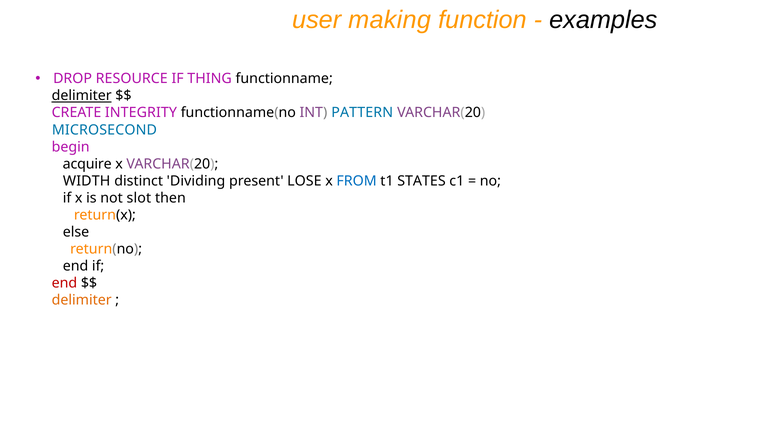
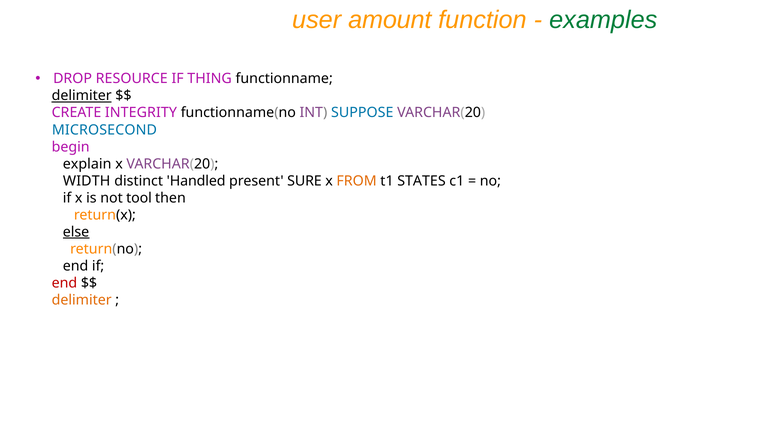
making: making -> amount (390, 20)
examples colour: black -> green (603, 20)
PATTERN: PATTERN -> SUPPOSE (362, 113)
acquire: acquire -> explain (87, 164)
Dividing: Dividing -> Handled (196, 181)
LOSE: LOSE -> SURE (305, 181)
FROM colour: blue -> orange (357, 181)
slot: slot -> tool (139, 198)
else underline: none -> present (76, 232)
